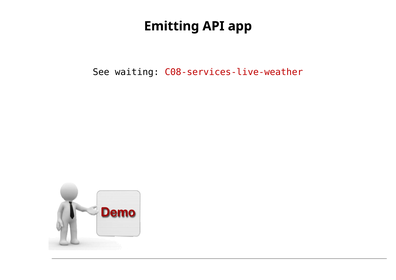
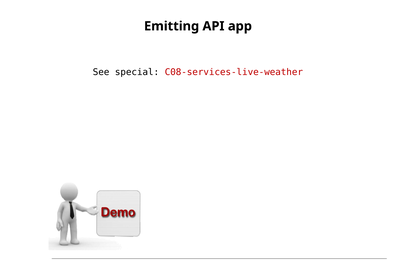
waiting: waiting -> special (137, 72)
